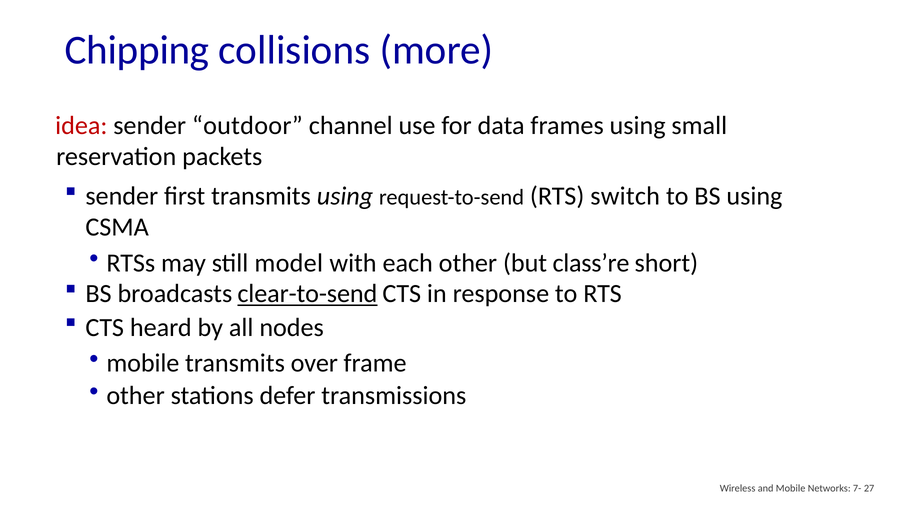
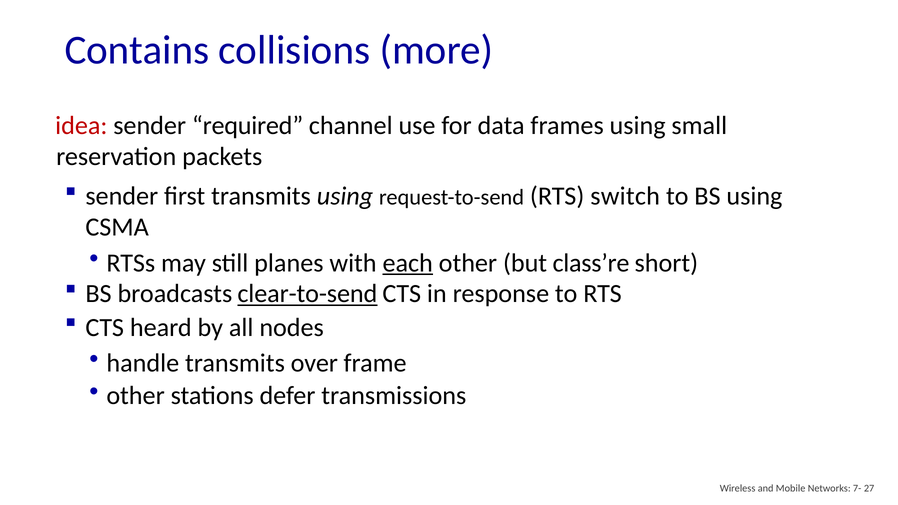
Chipping: Chipping -> Contains (137, 50)
outdoor: outdoor -> required (248, 126)
model: model -> planes (289, 263)
each underline: none -> present (408, 263)
mobile: mobile -> handle (143, 363)
